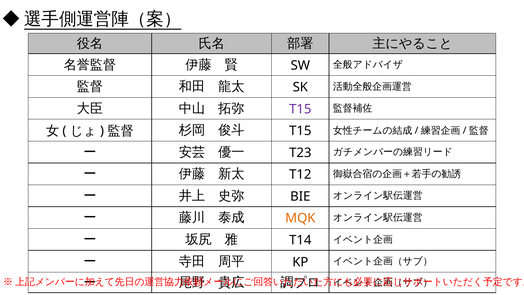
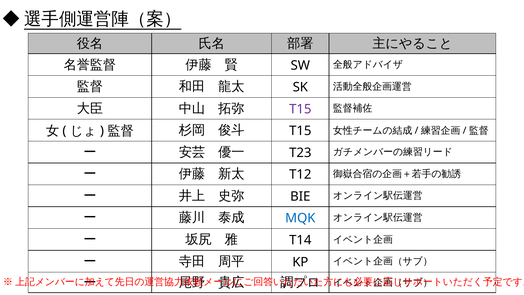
MQK colour: orange -> blue (300, 218)
